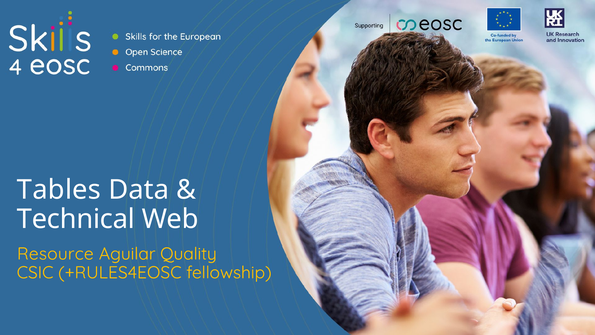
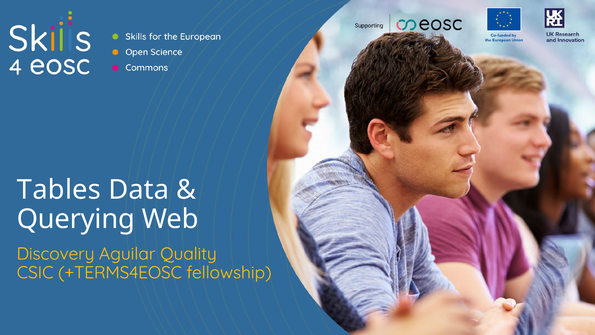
Technical: Technical -> Querying (76, 219)
Resource: Resource -> Discovery (56, 254)
+RULES4EOSC: +RULES4EOSC -> +TERMS4EOSC (120, 272)
